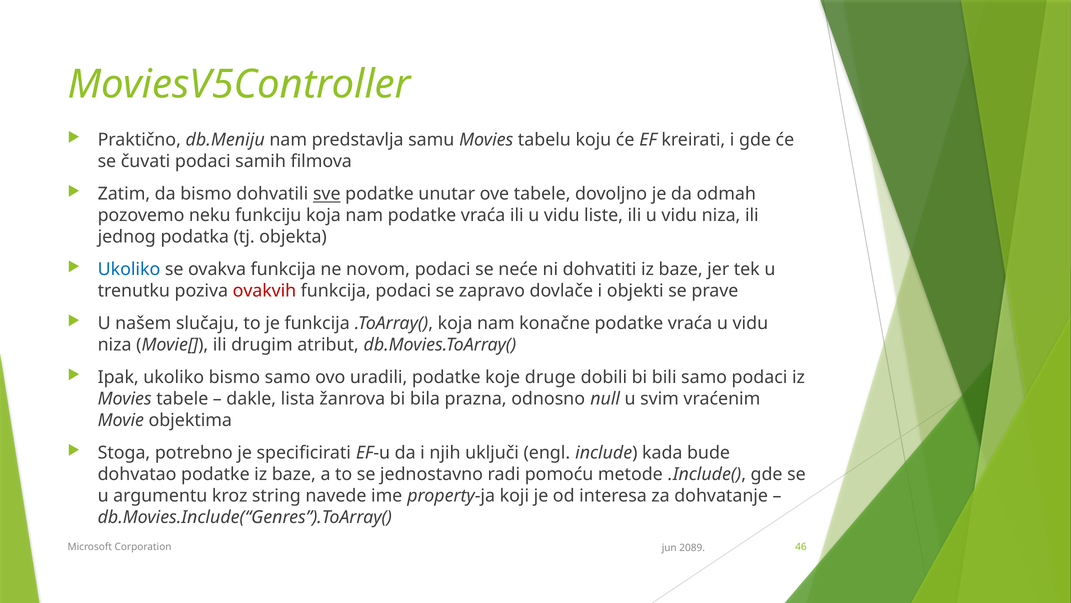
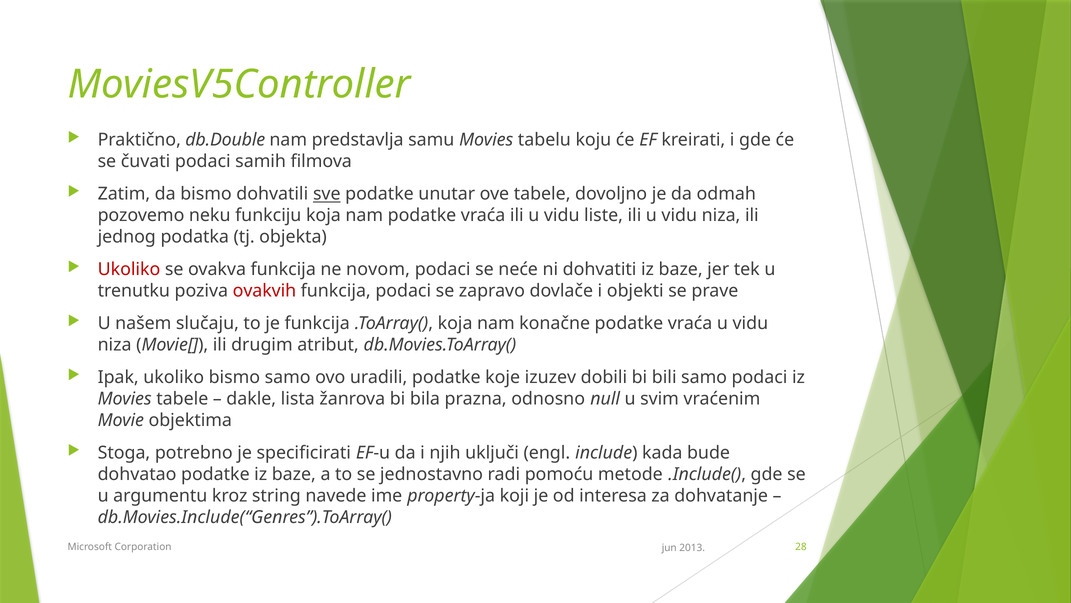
db.Meniju: db.Meniju -> db.Double (225, 140)
Ukoliko colour: blue -> red (129, 269)
druge: druge -> izuzev (550, 377)
46: 46 -> 28 (801, 547)
2089: 2089 -> 2013 (692, 547)
